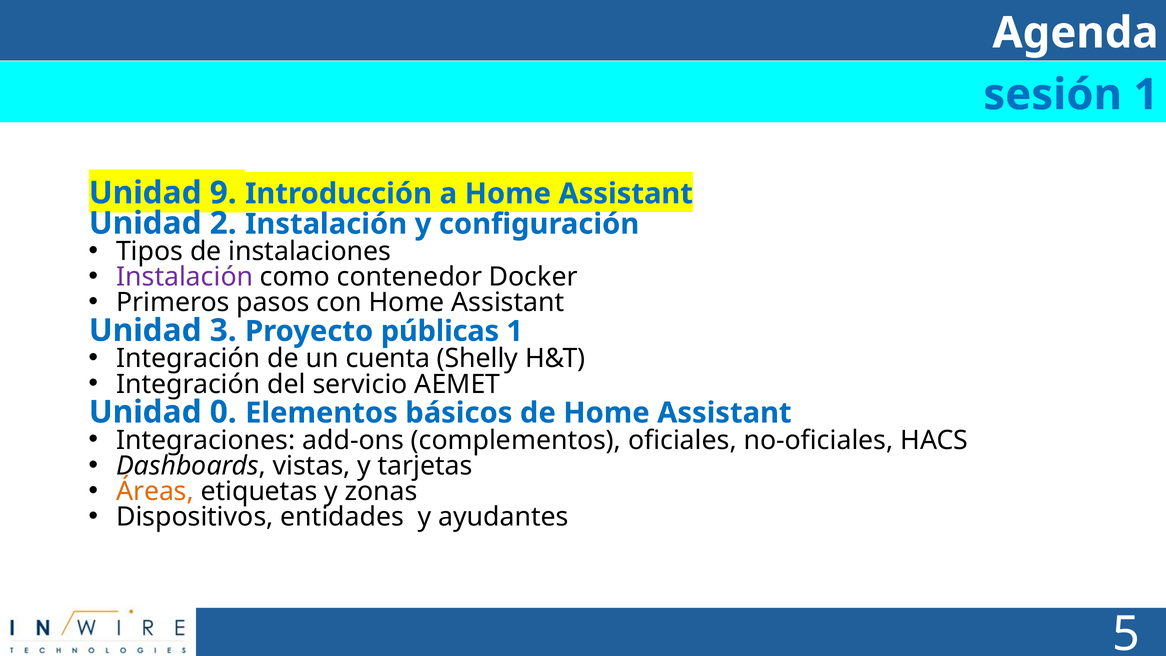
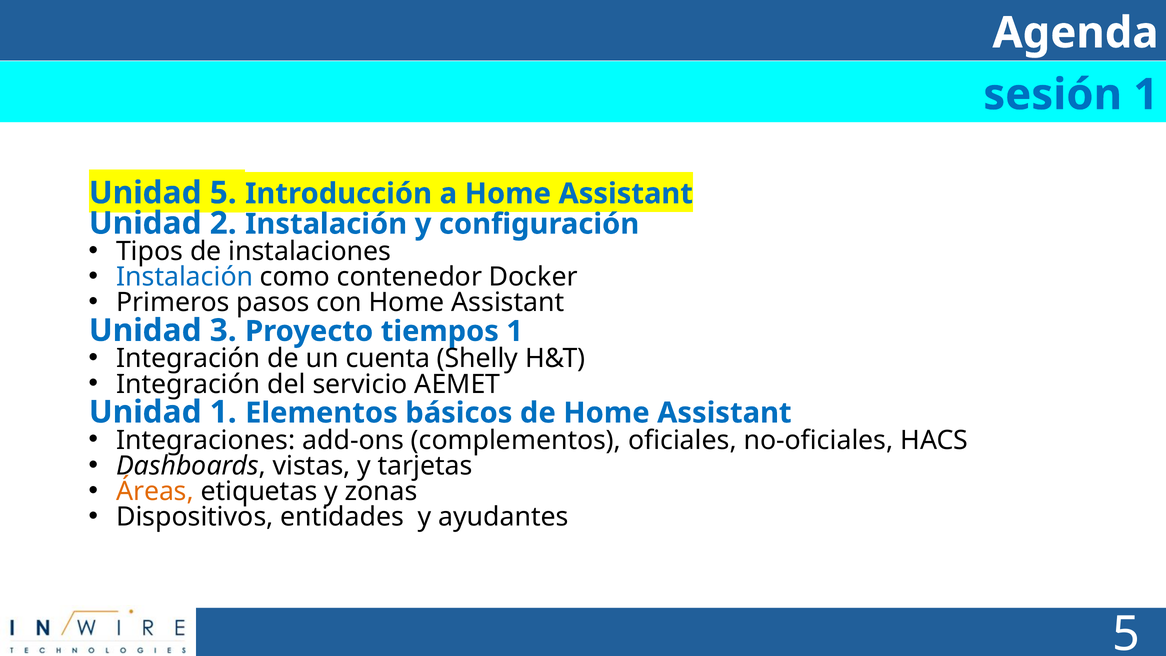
Unidad 9: 9 -> 5 (223, 193)
Instalación colour: purple -> blue (185, 277)
públicas: públicas -> tiempos (440, 331)
0: 0 -> 1 (223, 412)
